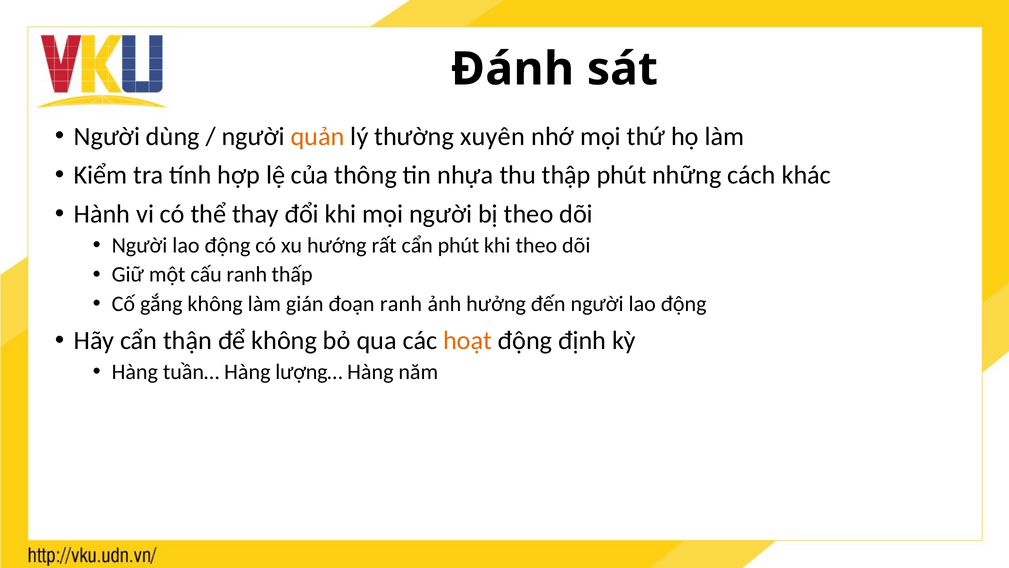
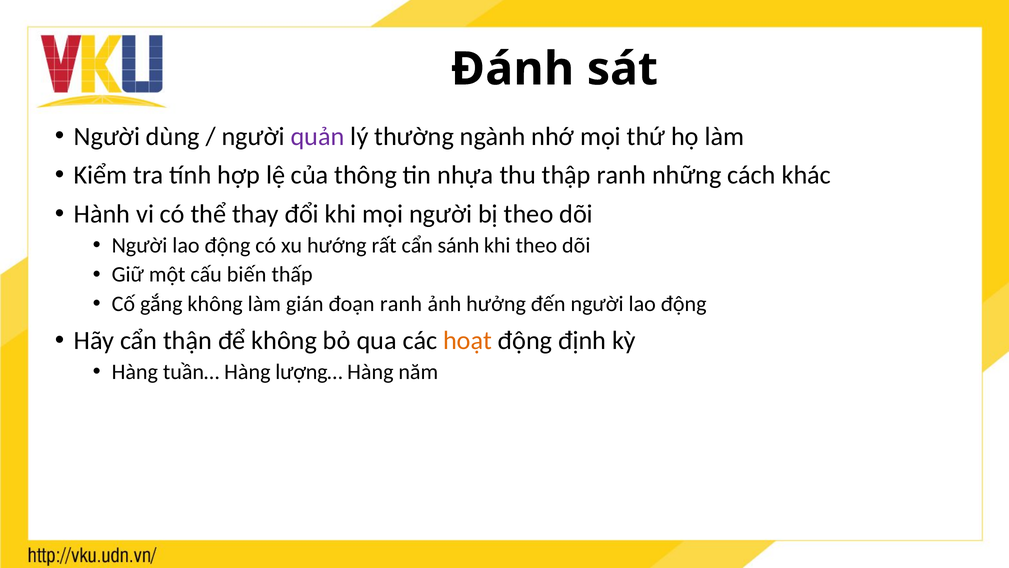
quản colour: orange -> purple (318, 136)
xuyên: xuyên -> ngành (493, 136)
thập phút: phút -> ranh (621, 175)
cẩn phút: phút -> sánh (458, 245)
cấu ranh: ranh -> biến (247, 274)
